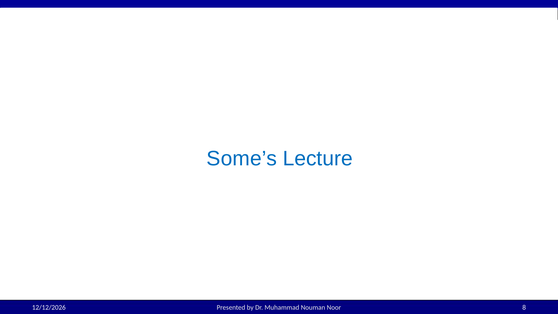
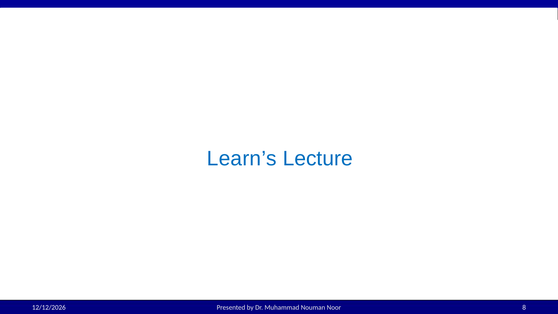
Some’s: Some’s -> Learn’s (242, 158)
